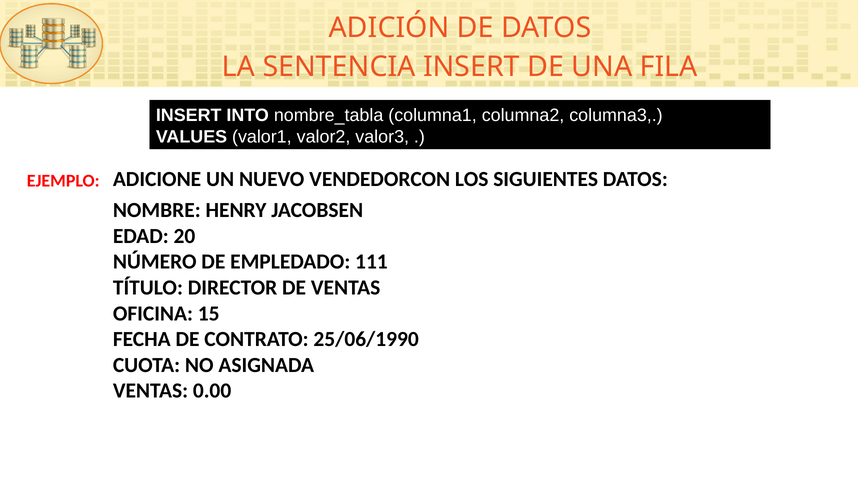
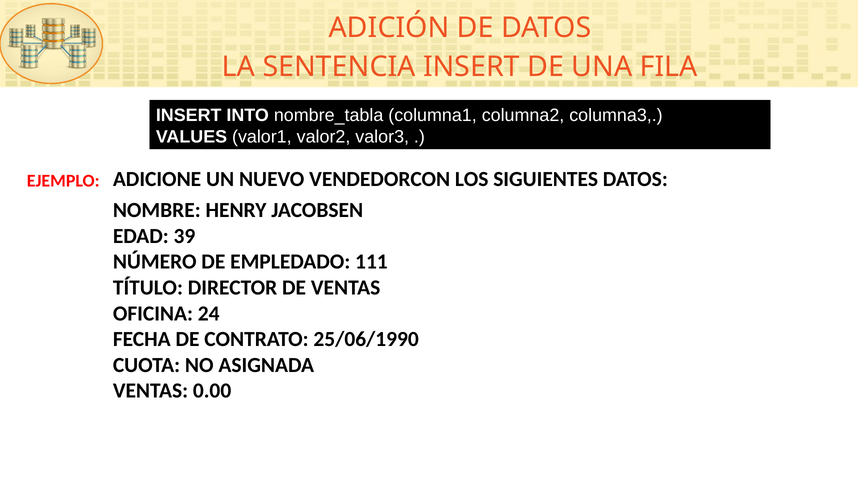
20: 20 -> 39 (184, 236)
15: 15 -> 24 (209, 313)
